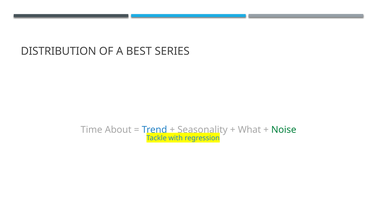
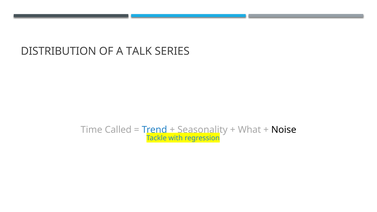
BEST: BEST -> TALK (139, 51)
About: About -> Called (118, 130)
Noise colour: green -> black (284, 130)
